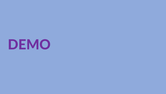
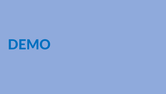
DEMO colour: purple -> blue (29, 44)
